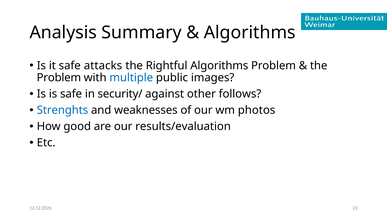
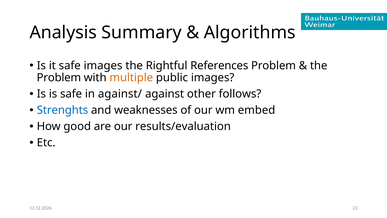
safe attacks: attacks -> images (103, 65)
Rightful Algorithms: Algorithms -> References (219, 65)
multiple colour: blue -> orange (131, 78)
security/: security/ -> against/ (120, 94)
photos: photos -> embed (257, 110)
